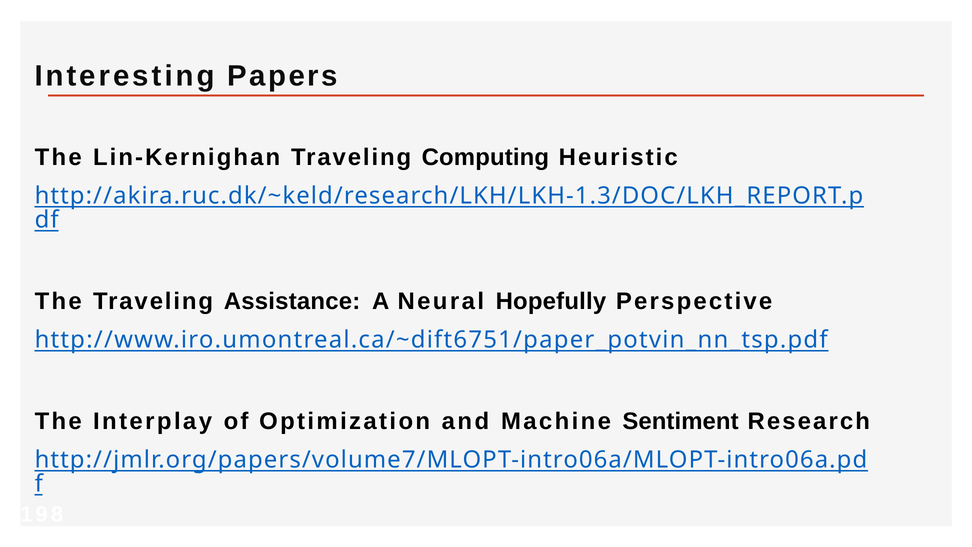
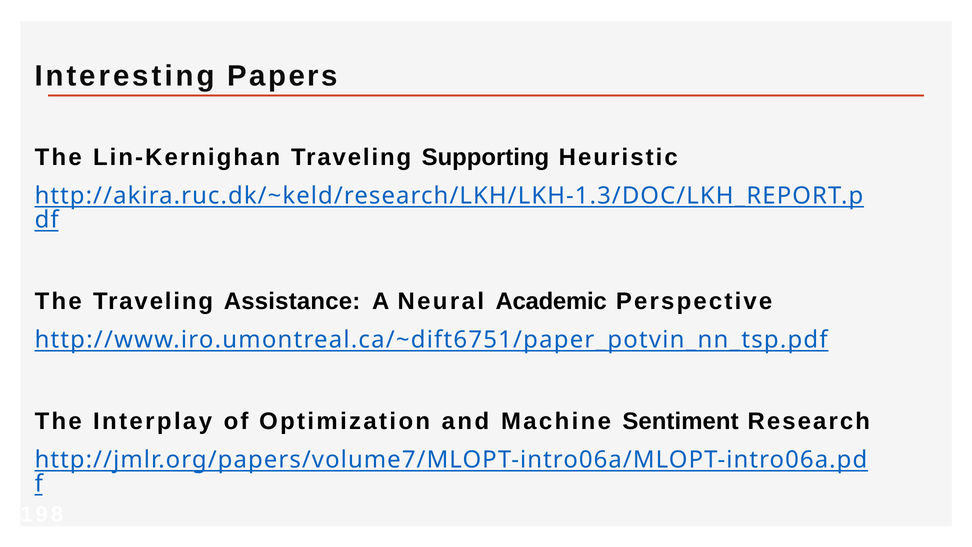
Computing: Computing -> Supporting (485, 158)
Hopefully: Hopefully -> Academic (551, 301)
